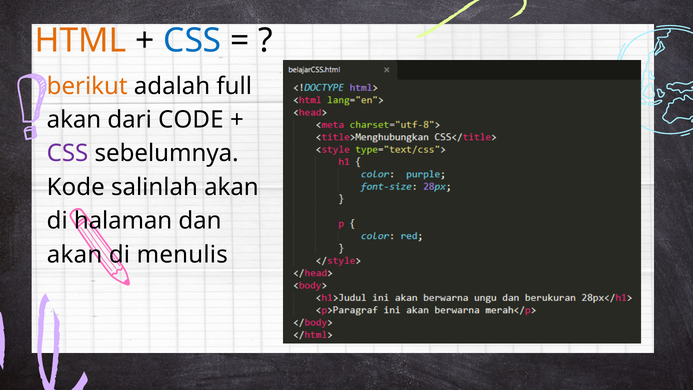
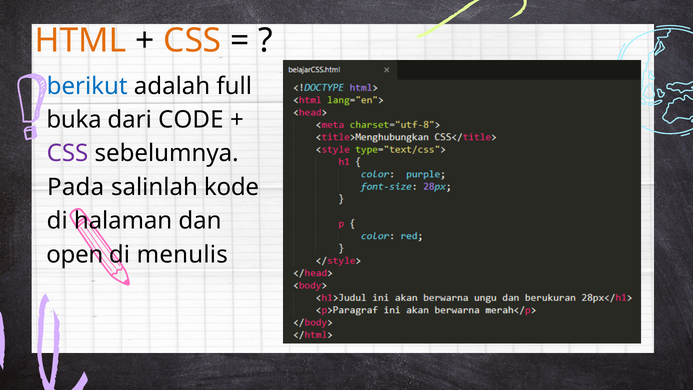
CSS colour: blue -> orange (192, 41)
berikut colour: orange -> blue (87, 86)
akan: akan -> buka (74, 120)
Kode: Kode -> Pada (76, 187)
salinlah akan: akan -> kode (232, 187)
akan: akan -> open (75, 254)
